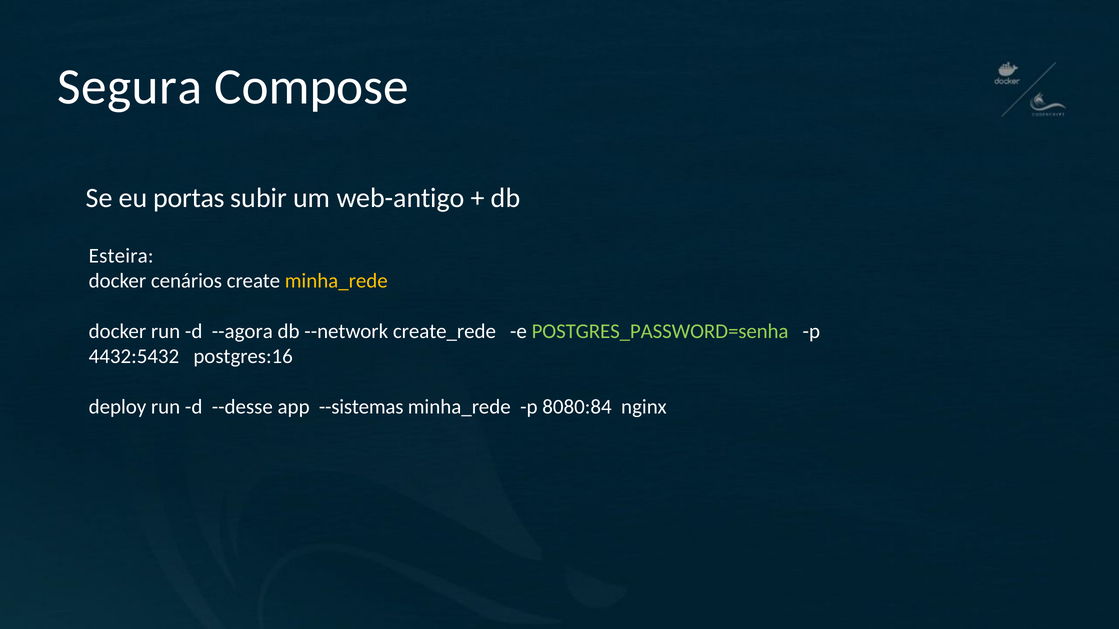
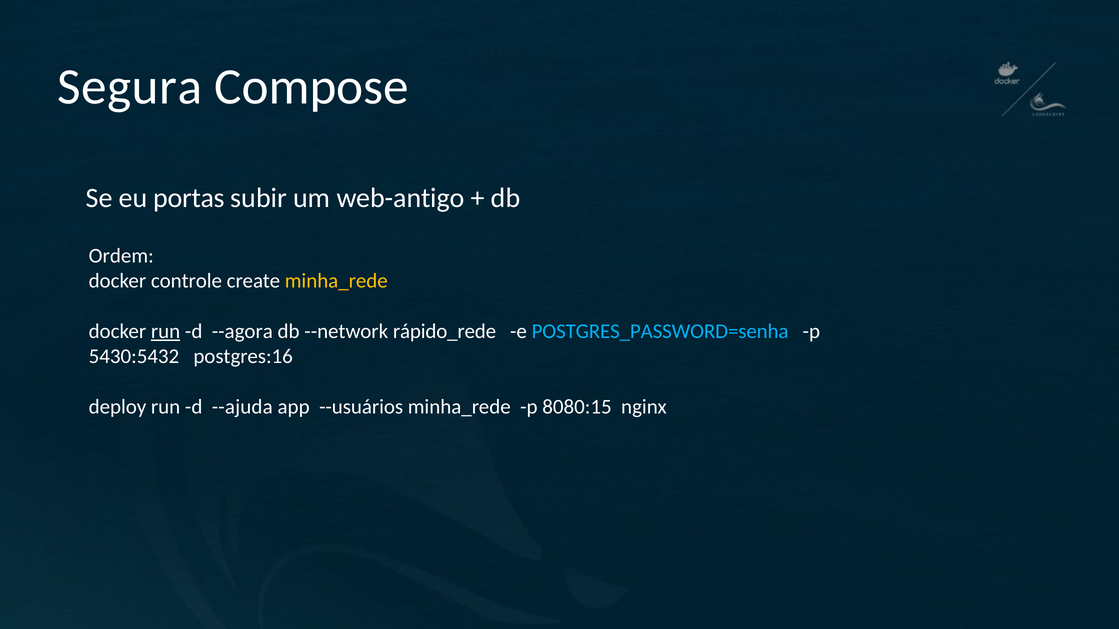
Esteira: Esteira -> Ordem (121, 256)
cenários: cenários -> controle (186, 281)
run underline: none -> present (166, 331)
create_rede: create_rede -> rápido_rede (445, 331)
POSTGRES_PASSWORD=senha colour: light green -> light blue (660, 331)
4432:5432: 4432:5432 -> 5430:5432 (134, 357)
--desse: --desse -> --ajuda (242, 407)
--sistemas: --sistemas -> --usuários (361, 407)
8080:84: 8080:84 -> 8080:15 (577, 407)
